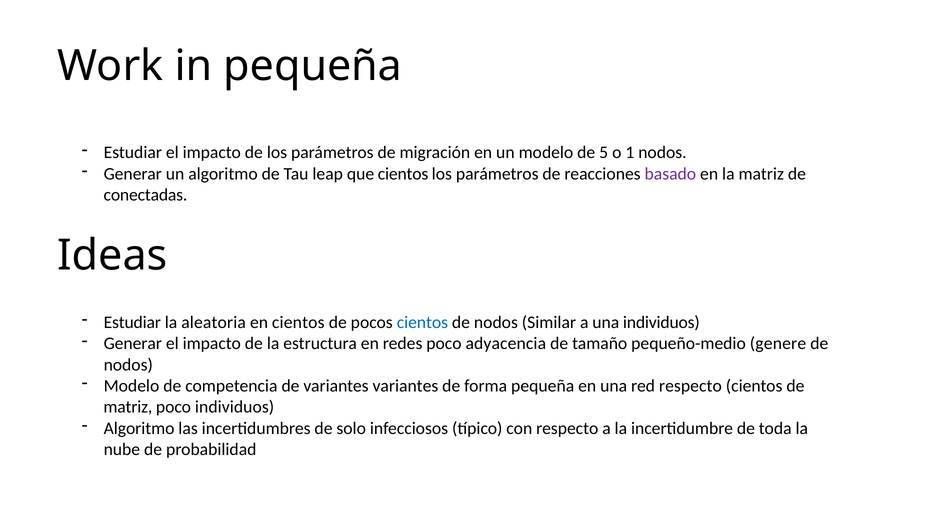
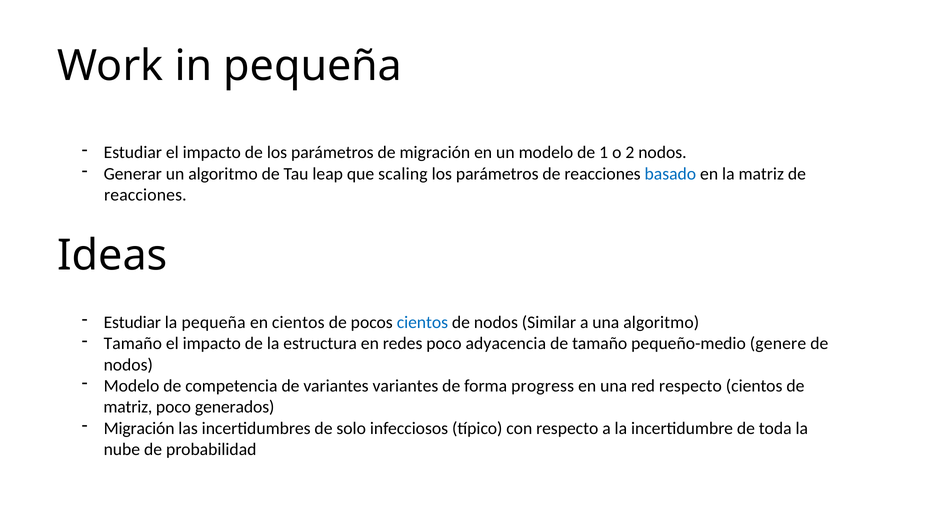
5: 5 -> 1 (604, 153)
1: 1 -> 2 (630, 153)
que cientos: cientos -> scaling (403, 174)
basado colour: purple -> blue (670, 174)
conectadas: conectadas -> reacciones (145, 195)
la aleatoria: aleatoria -> pequeña (214, 322)
una individuos: individuos -> algoritmo (661, 322)
Generar: Generar -> Tamaño (133, 343)
forma pequeña: pequeña -> progress (543, 386)
poco individuos: individuos -> generados (235, 407)
Algoritmo: Algoritmo -> Migración (139, 428)
